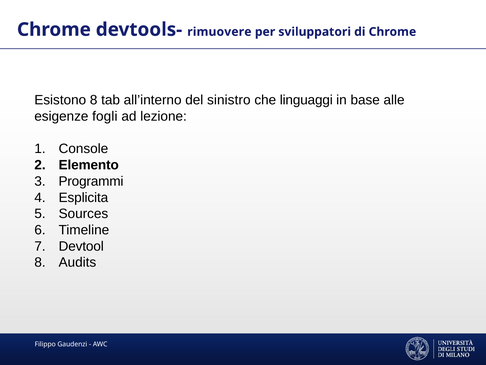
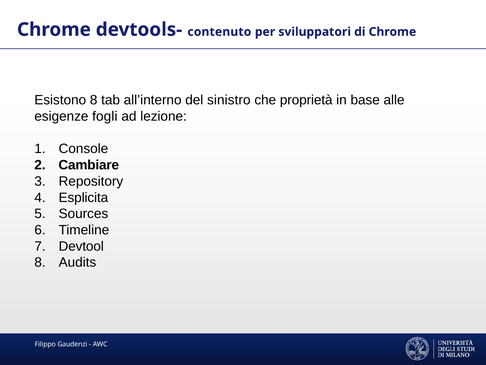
rimuovere: rimuovere -> contenuto (219, 32)
linguaggi: linguaggi -> proprietà (306, 100)
Elemento: Elemento -> Cambiare (89, 165)
Programmi: Programmi -> Repository (91, 181)
